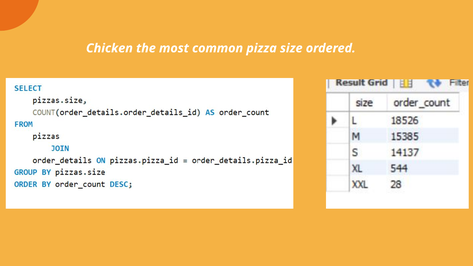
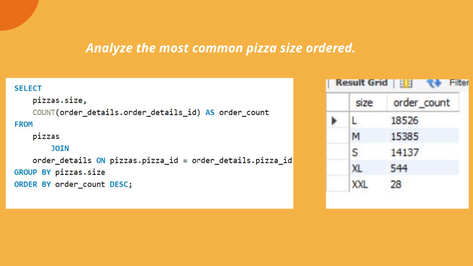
Chicken: Chicken -> Analyze (109, 48)
